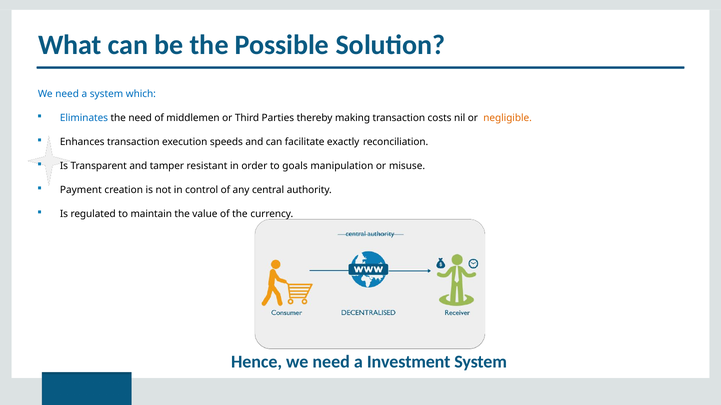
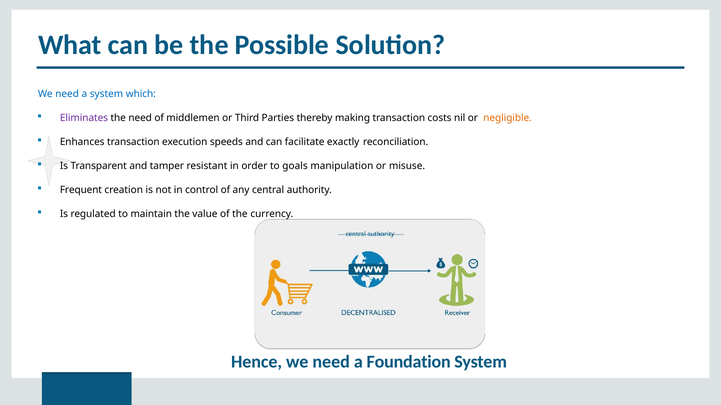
Eliminates colour: blue -> purple (84, 118)
Payment: Payment -> Frequent (81, 190)
Investment: Investment -> Foundation (409, 363)
